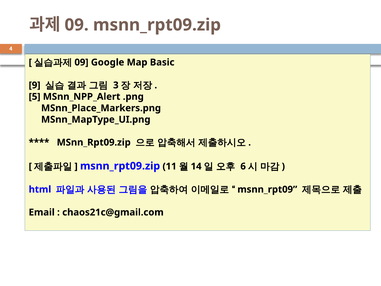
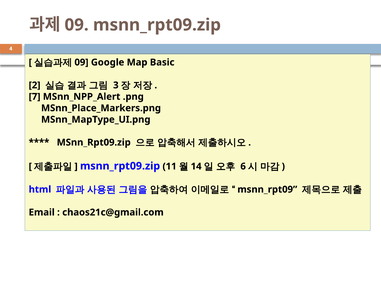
9: 9 -> 2 (35, 85)
5: 5 -> 7 (35, 97)
